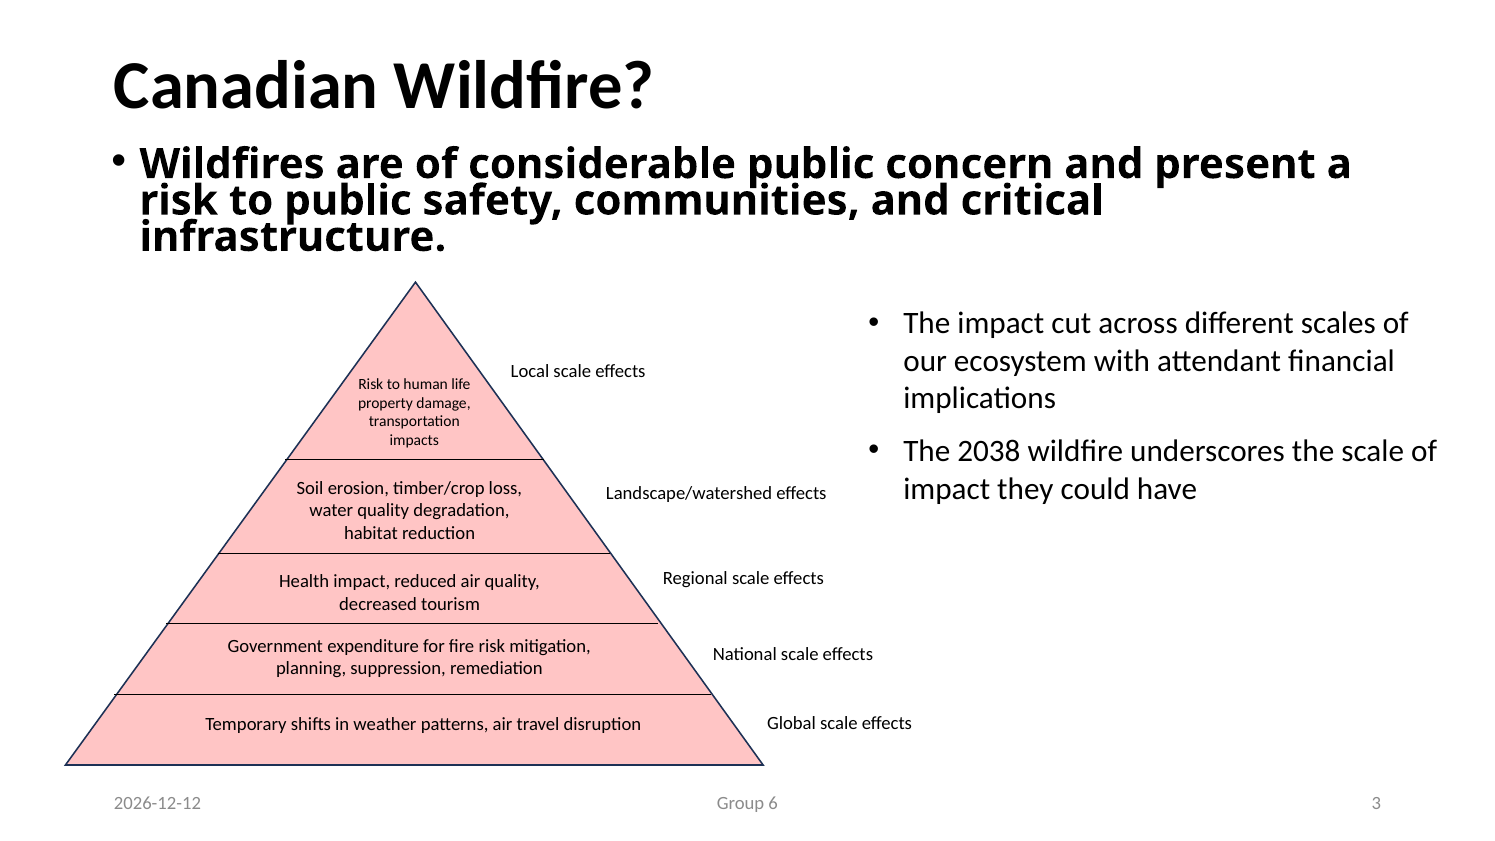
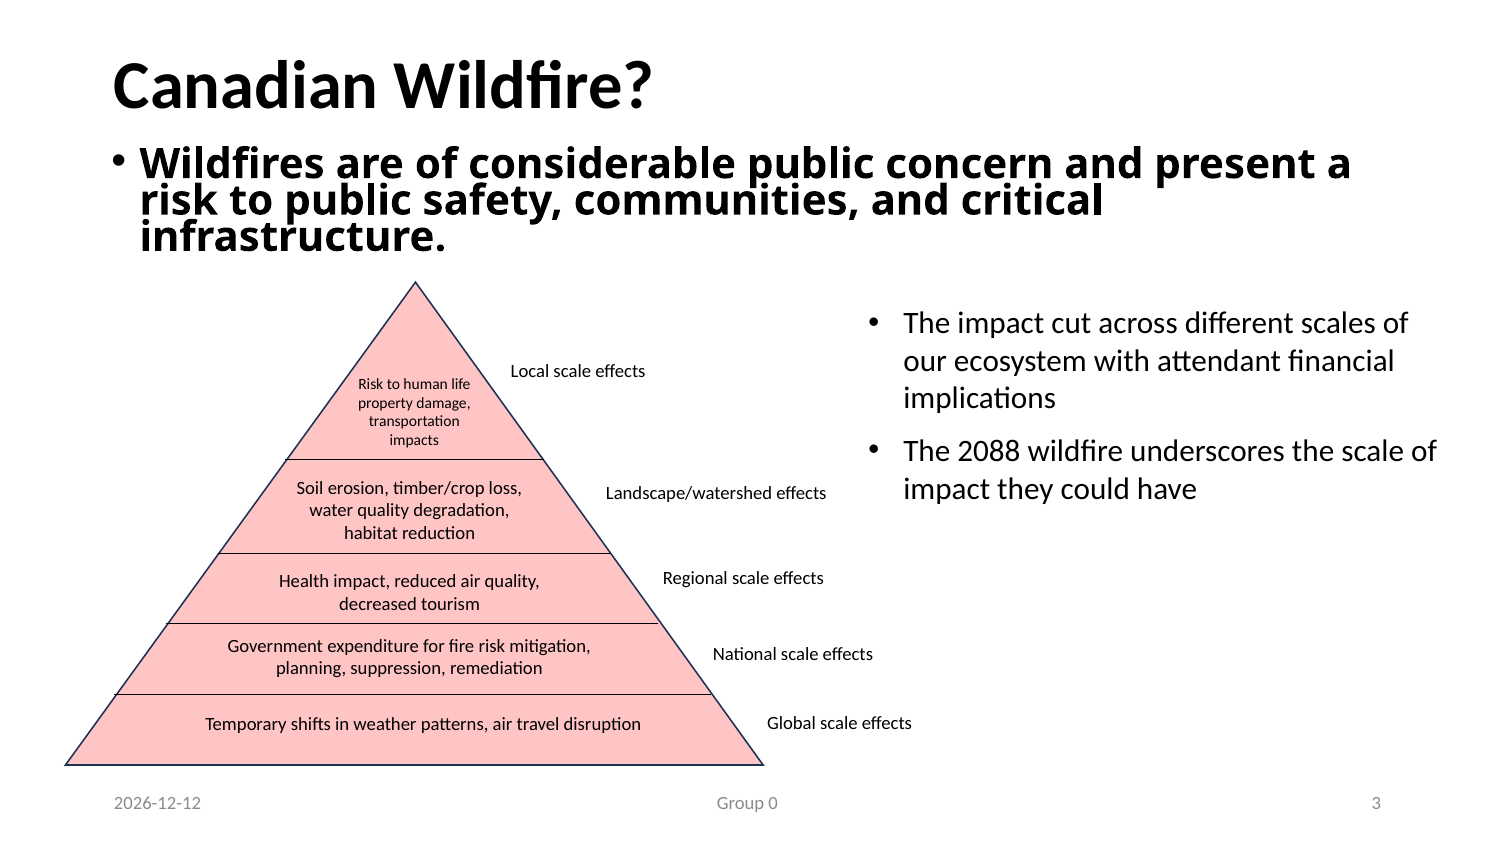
2038: 2038 -> 2088 (989, 451)
6: 6 -> 0 (773, 803)
